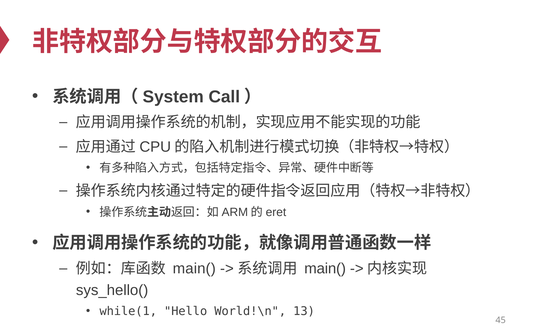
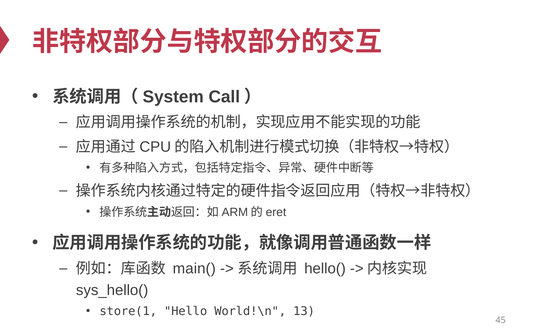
main(: main( -> hello( (325, 269)
while(1: while(1 -> store(1 (128, 312)
